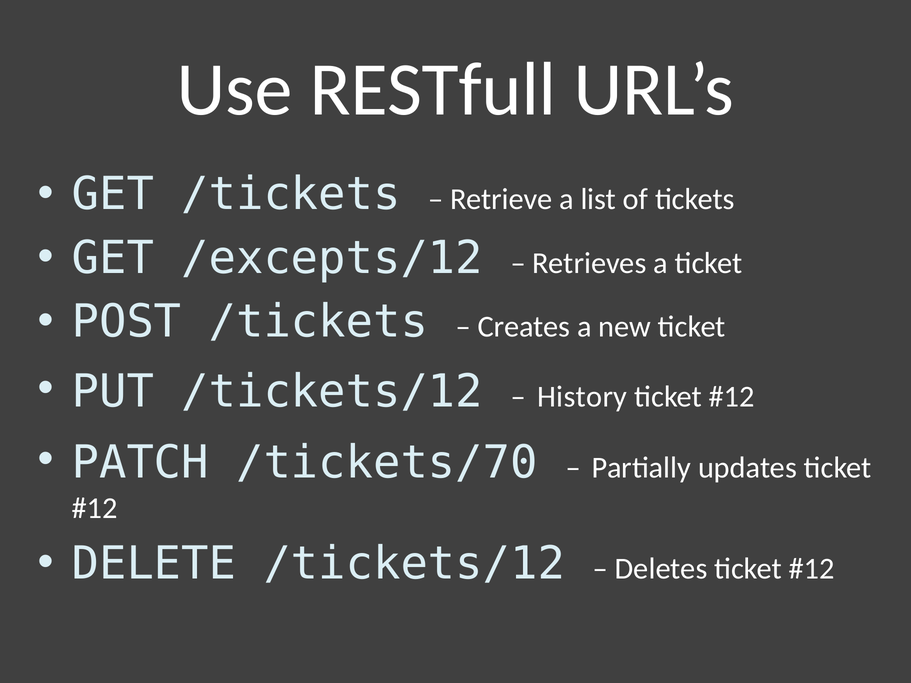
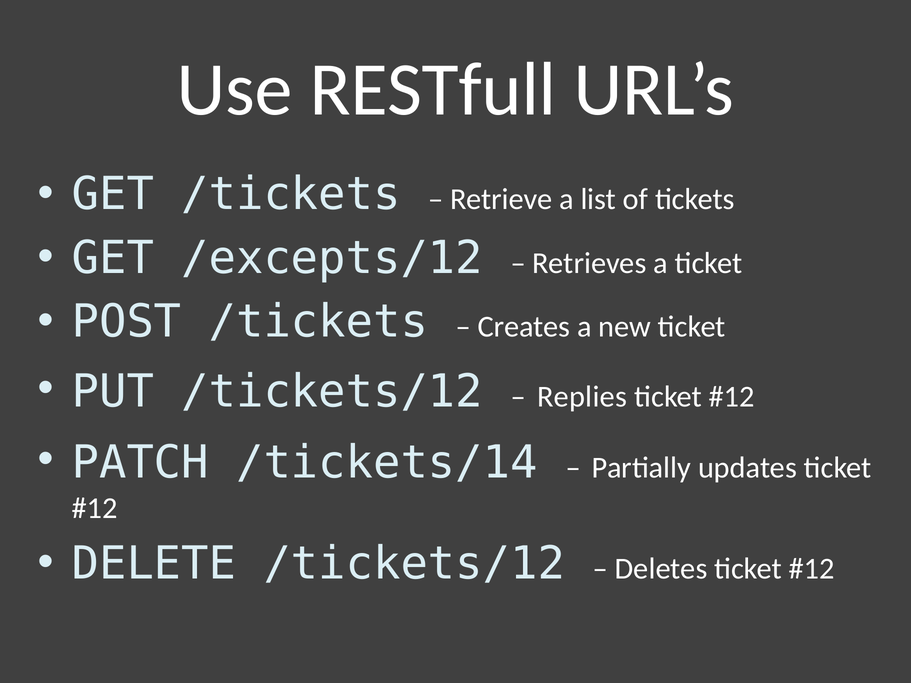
History: History -> Replies (582, 397)
/tickets/70: /tickets/70 -> /tickets/14 (387, 463)
